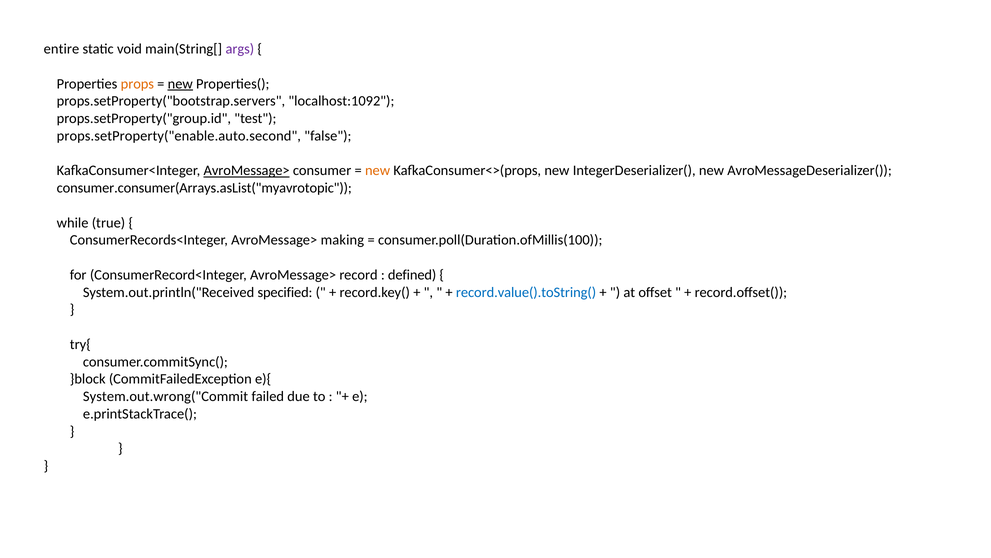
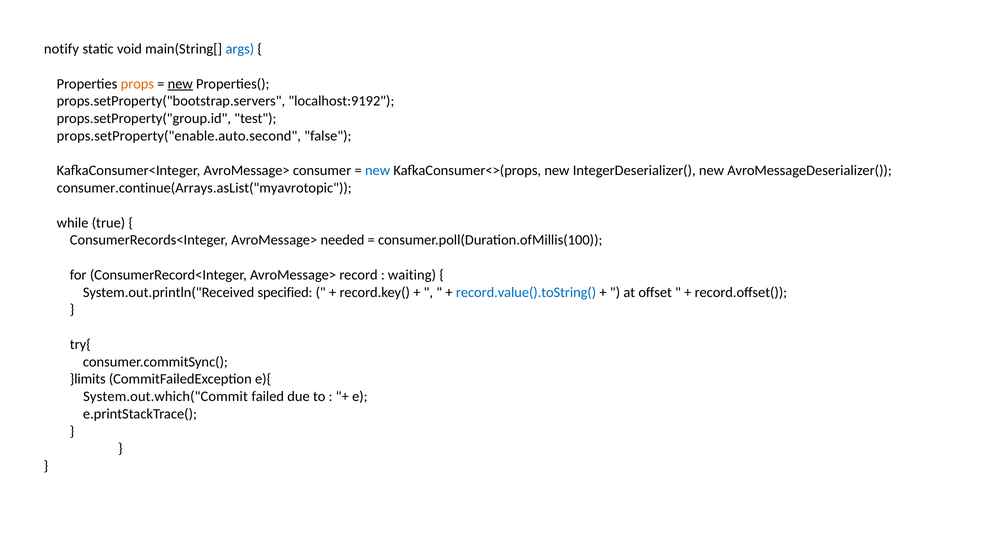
entire: entire -> notify (61, 49)
args colour: purple -> blue (240, 49)
localhost:1092: localhost:1092 -> localhost:9192 (341, 101)
AvroMessage> underline: present -> none (247, 171)
new colour: orange -> blue (378, 171)
consumer.consumer(Arrays.asList("myavrotopic: consumer.consumer(Arrays.asList("myavrotopic -> consumer.continue(Arrays.asList("myavrotopic (204, 188)
making: making -> needed (343, 240)
defined: defined -> waiting (412, 275)
}block: }block -> }limits (88, 379)
System.out.wrong("Commit: System.out.wrong("Commit -> System.out.which("Commit (166, 396)
